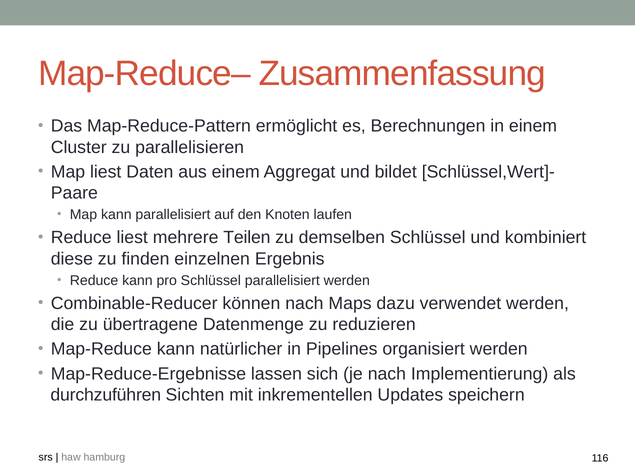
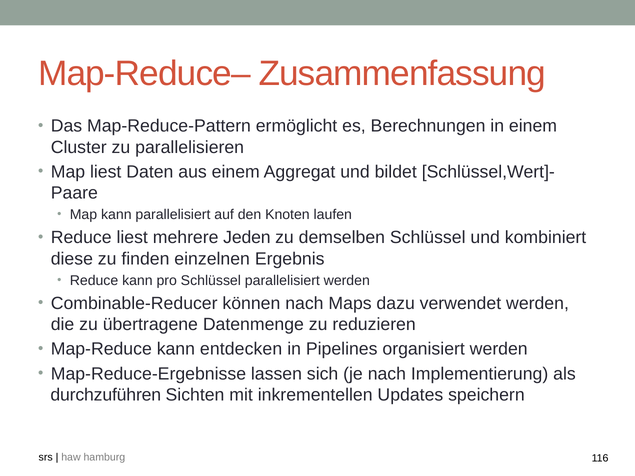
Teilen: Teilen -> Jeden (247, 238)
natürlicher: natürlicher -> entdecken (241, 349)
